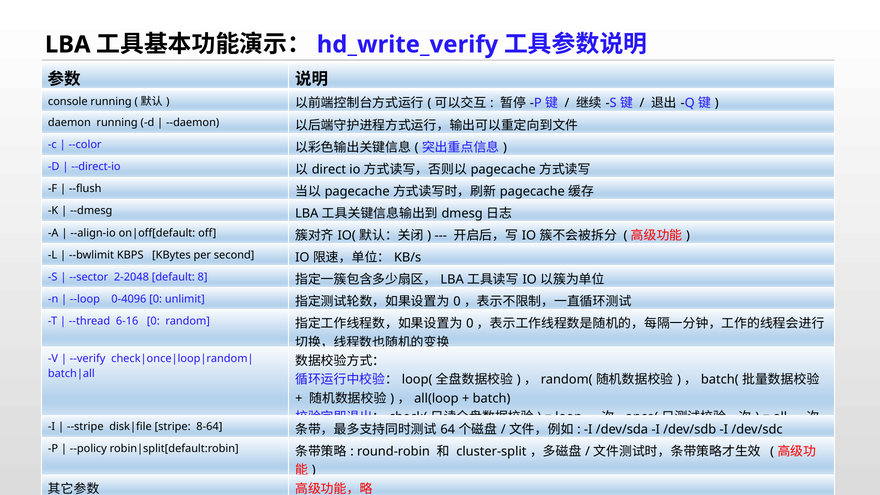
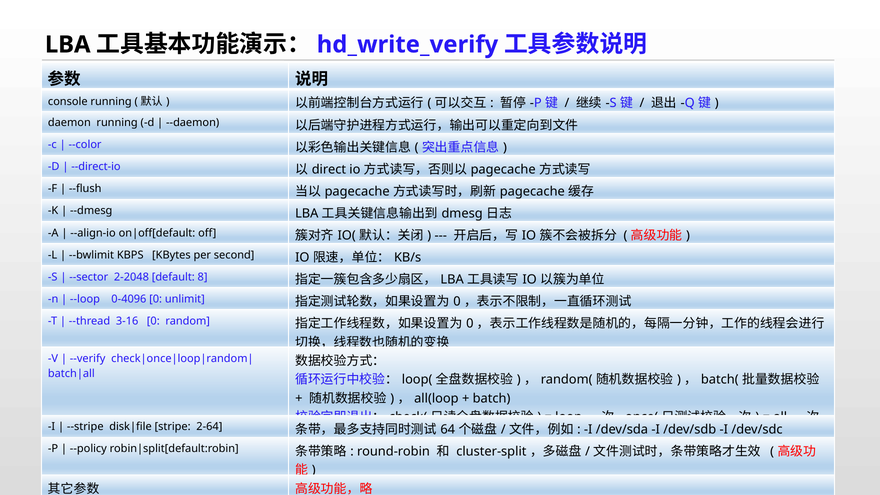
6-16: 6-16 -> 3-16 (127, 321)
8-64: 8-64 -> 2-64 (209, 427)
